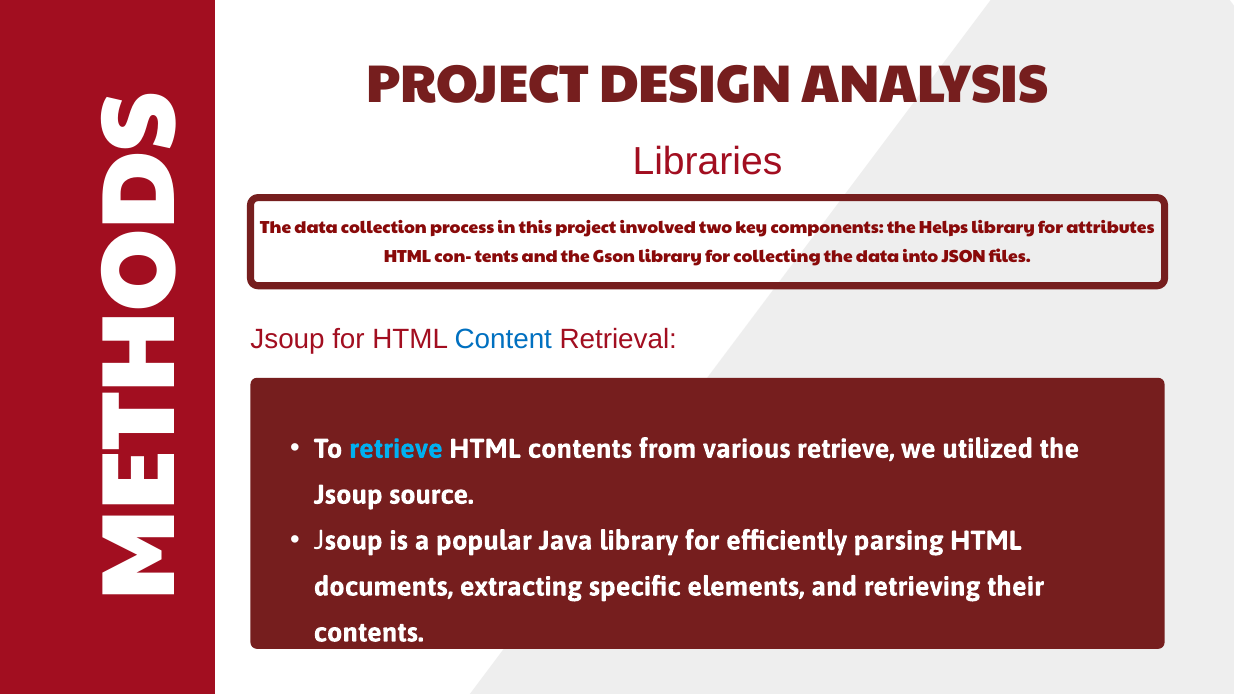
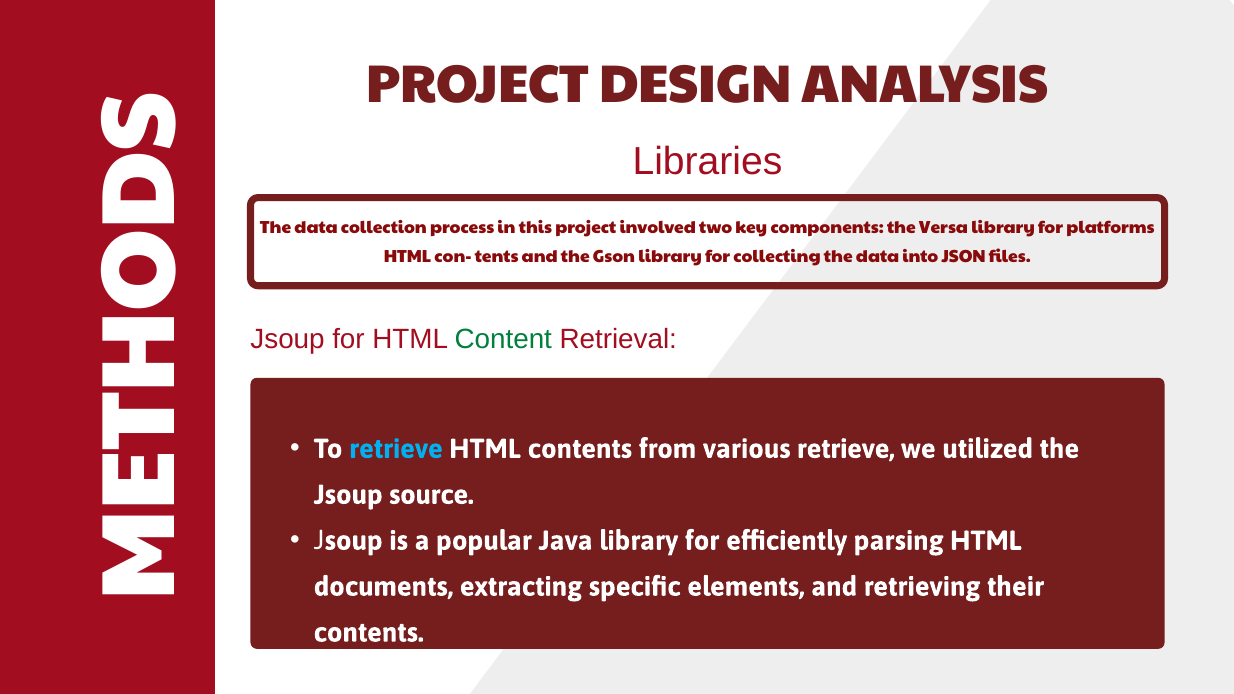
Helps: Helps -> Versa (943, 228)
attributes: attributes -> platforms (1110, 228)
Content colour: blue -> green (503, 340)
